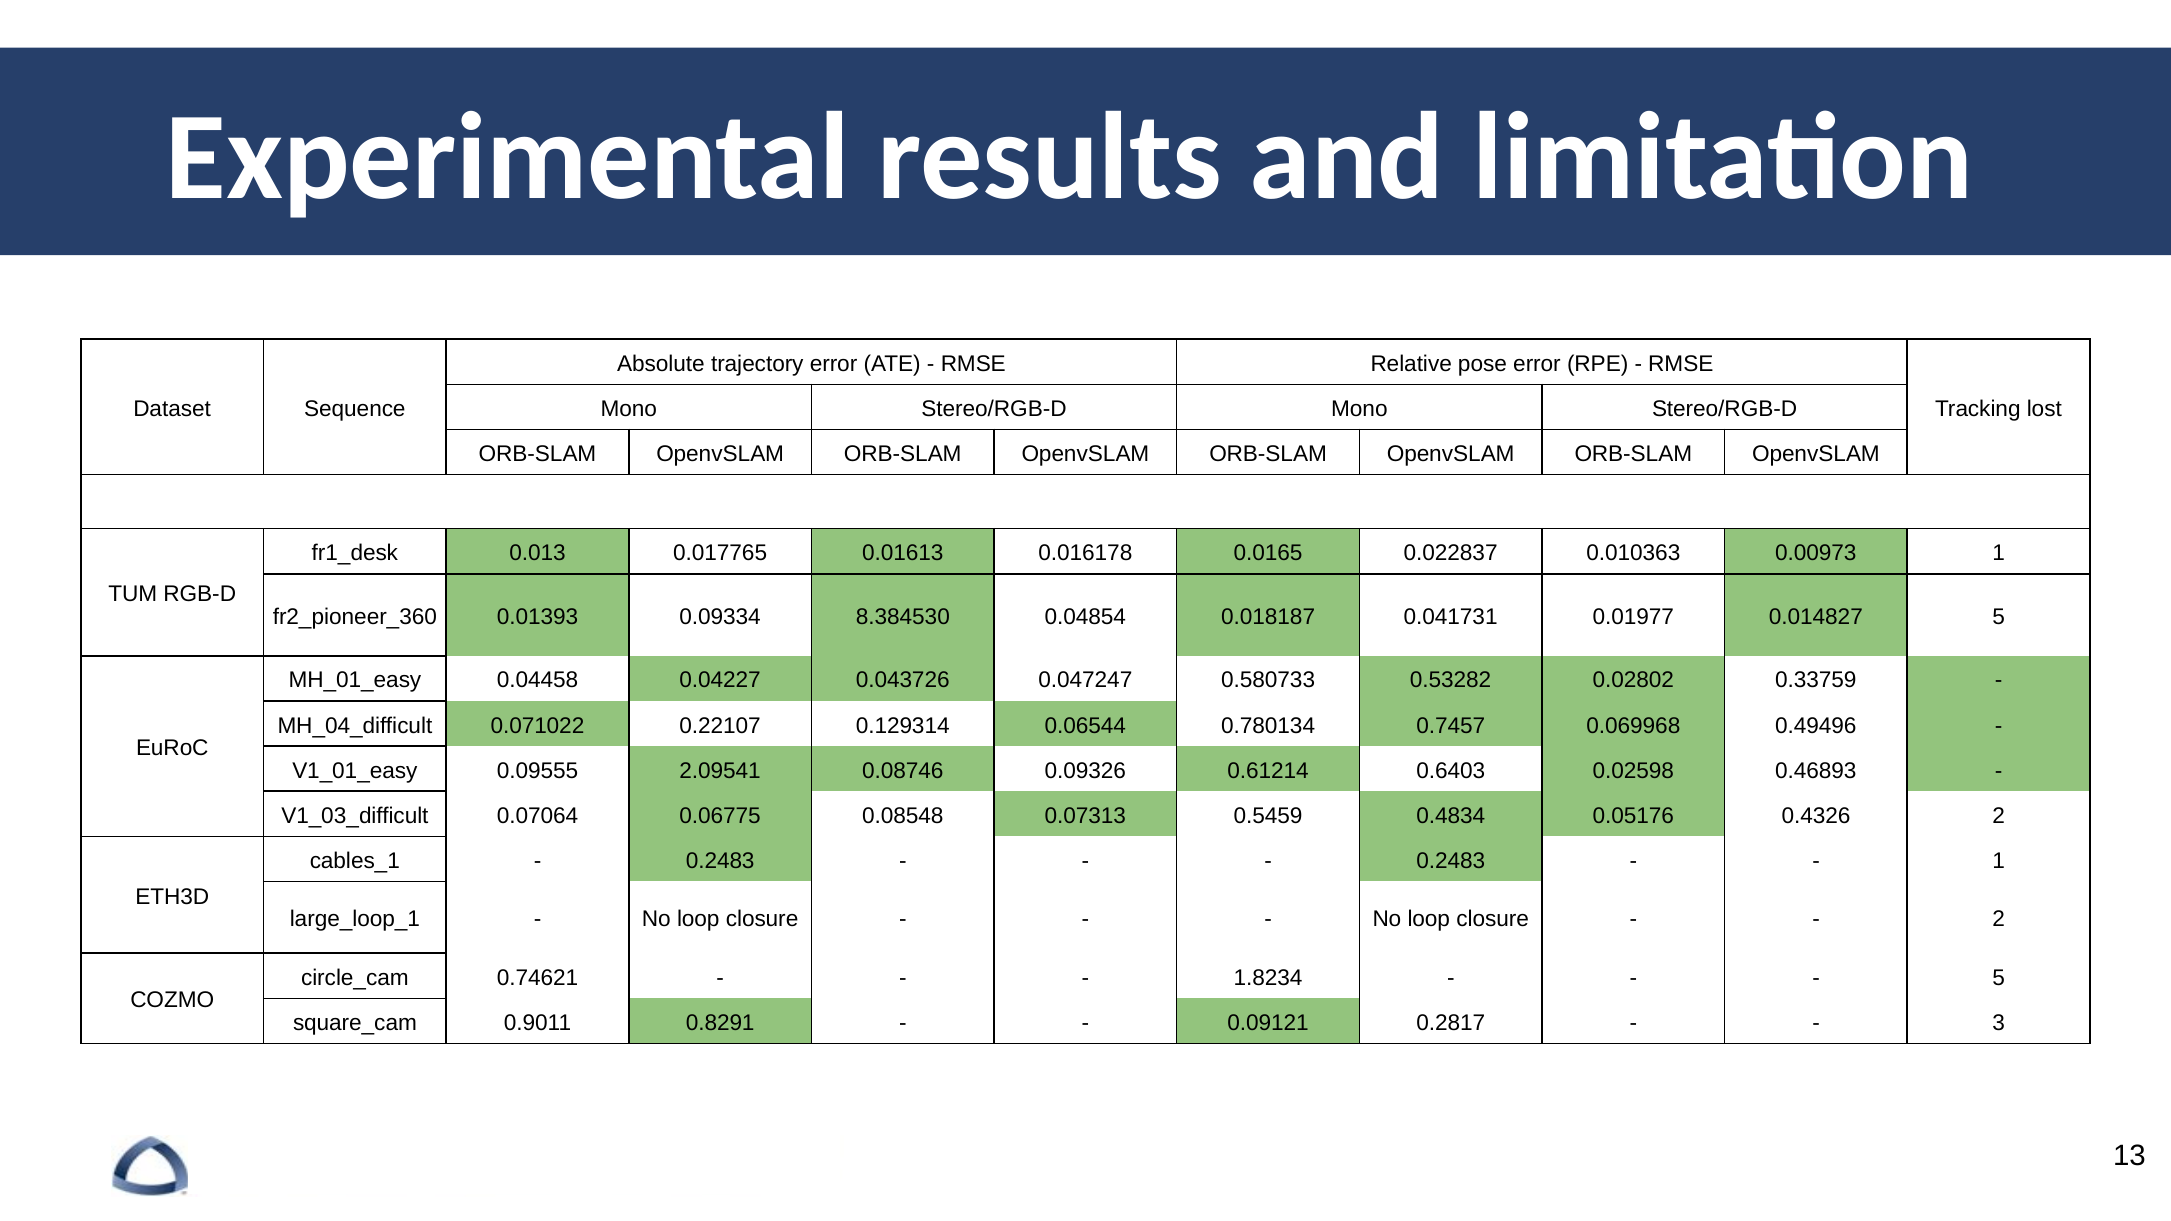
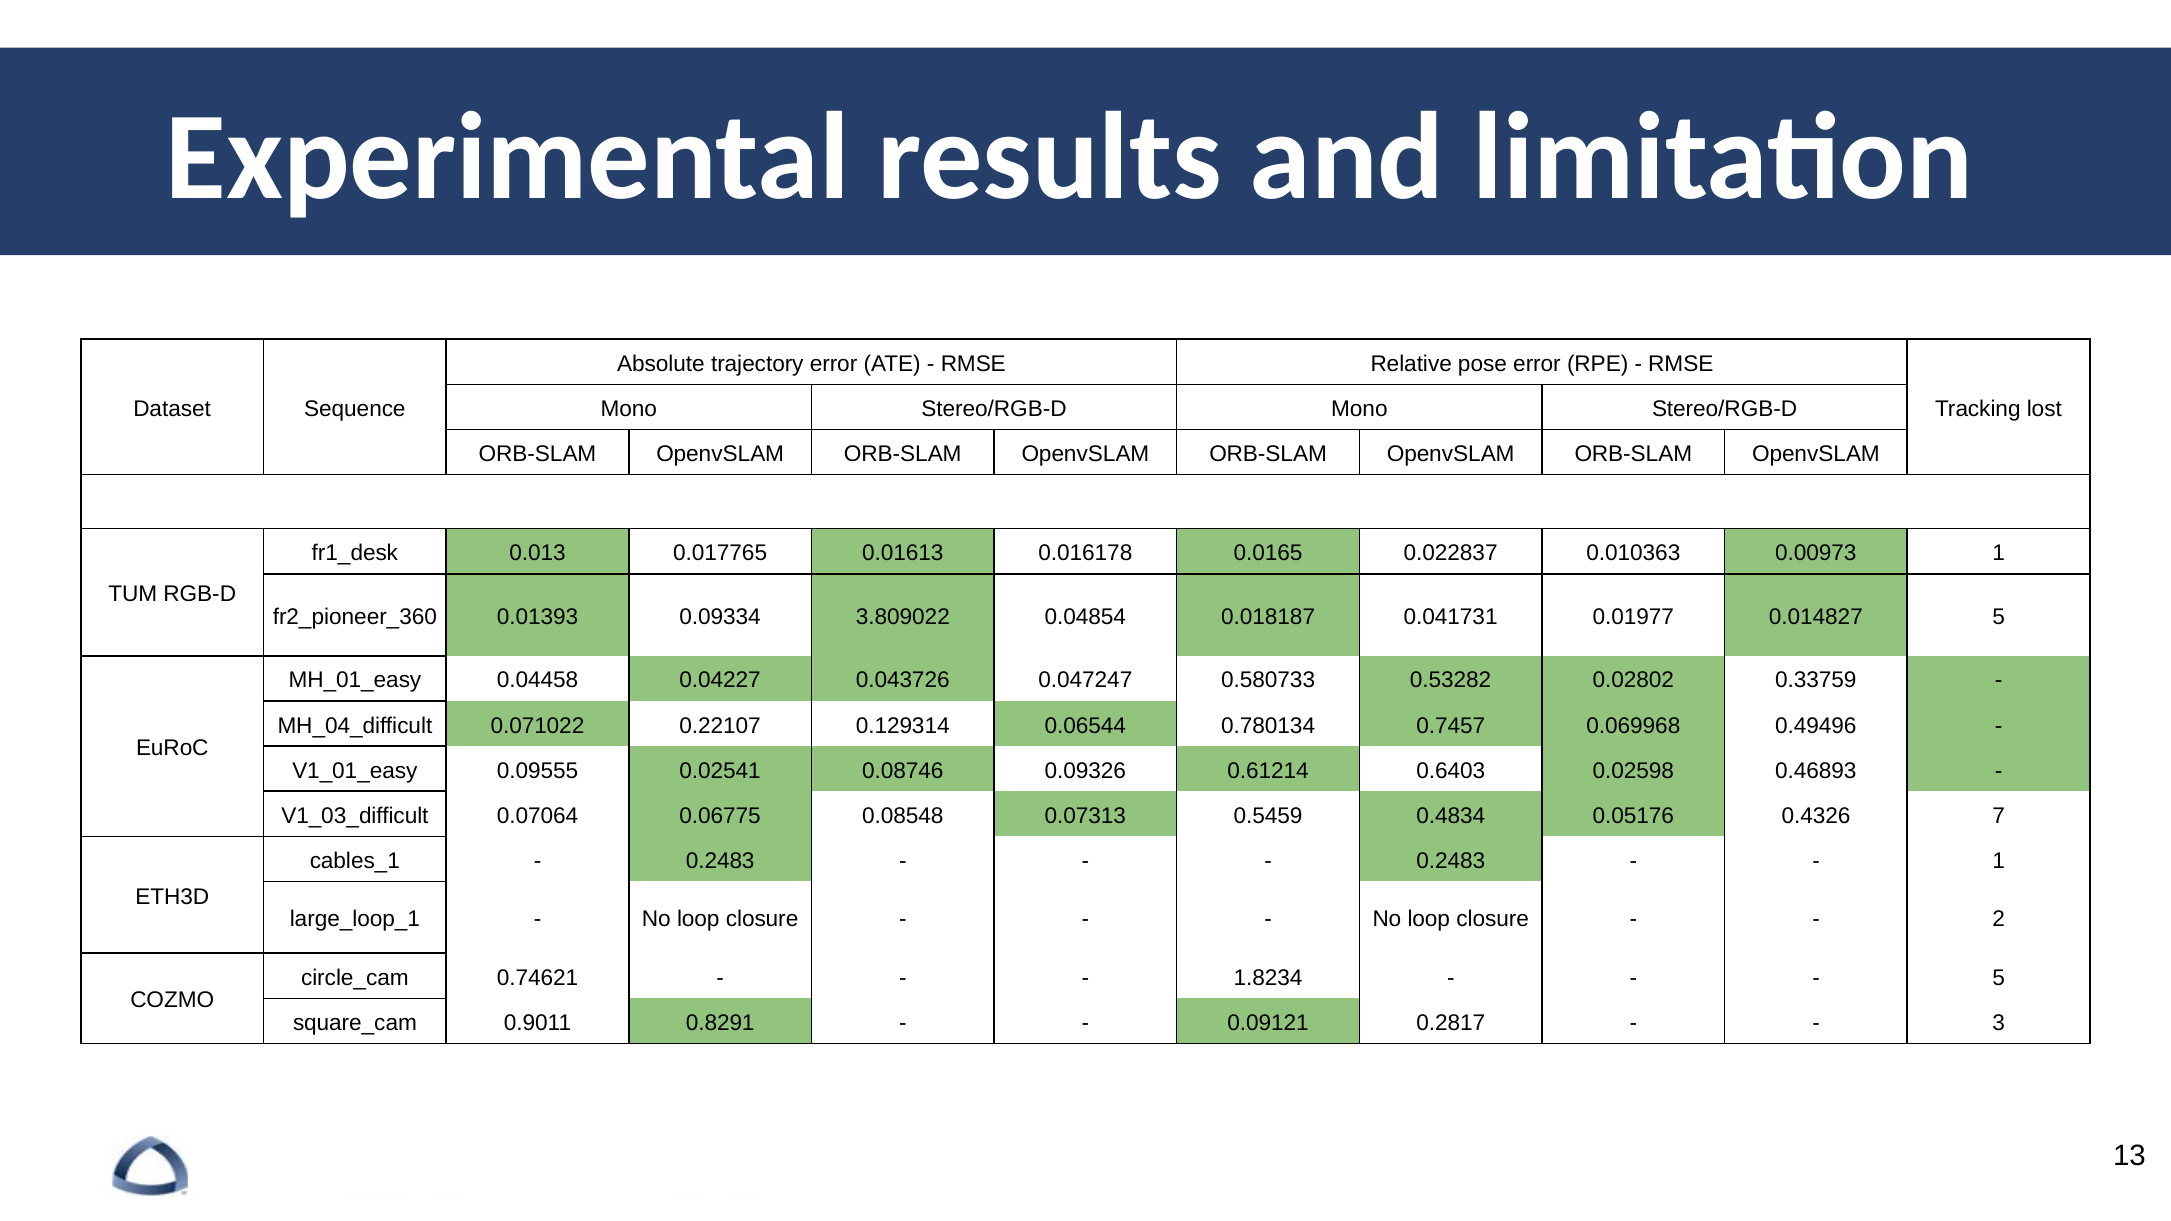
8.384530: 8.384530 -> 3.809022 (903, 617)
2.09541: 2.09541 -> 0.02541 (720, 771)
0.4326 2: 2 -> 7 (1999, 816)
